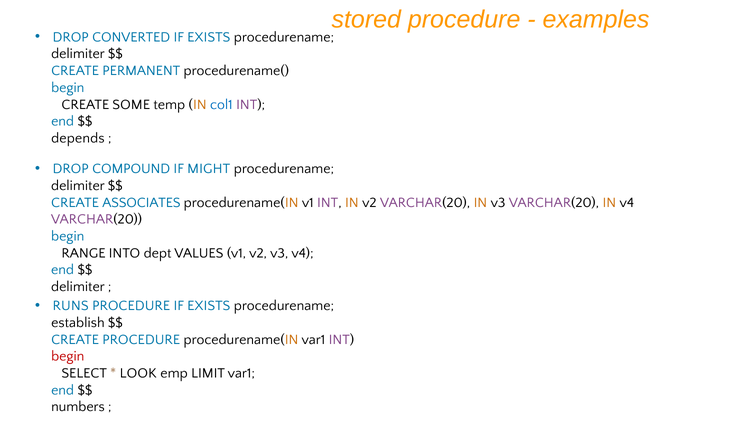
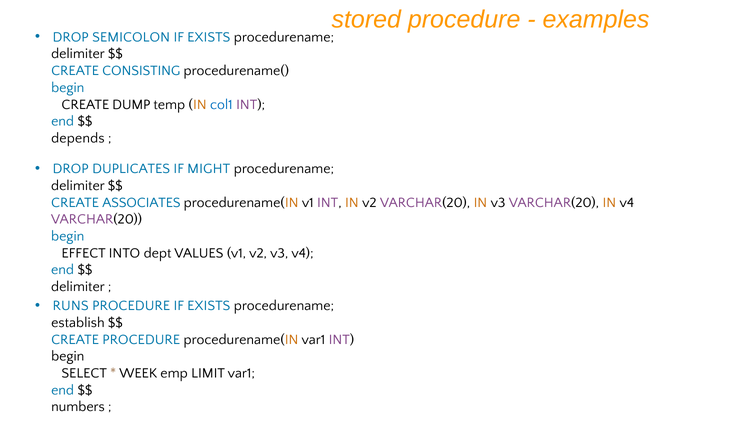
CONVERTED: CONVERTED -> SEMICOLON (131, 37)
PERMANENT: PERMANENT -> CONSISTING (141, 71)
SOME: SOME -> DUMP (131, 104)
COMPOUND: COMPOUND -> DUPLICATES (131, 169)
RANGE: RANGE -> EFFECT (84, 253)
begin colour: red -> black (68, 357)
LOOK: LOOK -> WEEK (138, 373)
